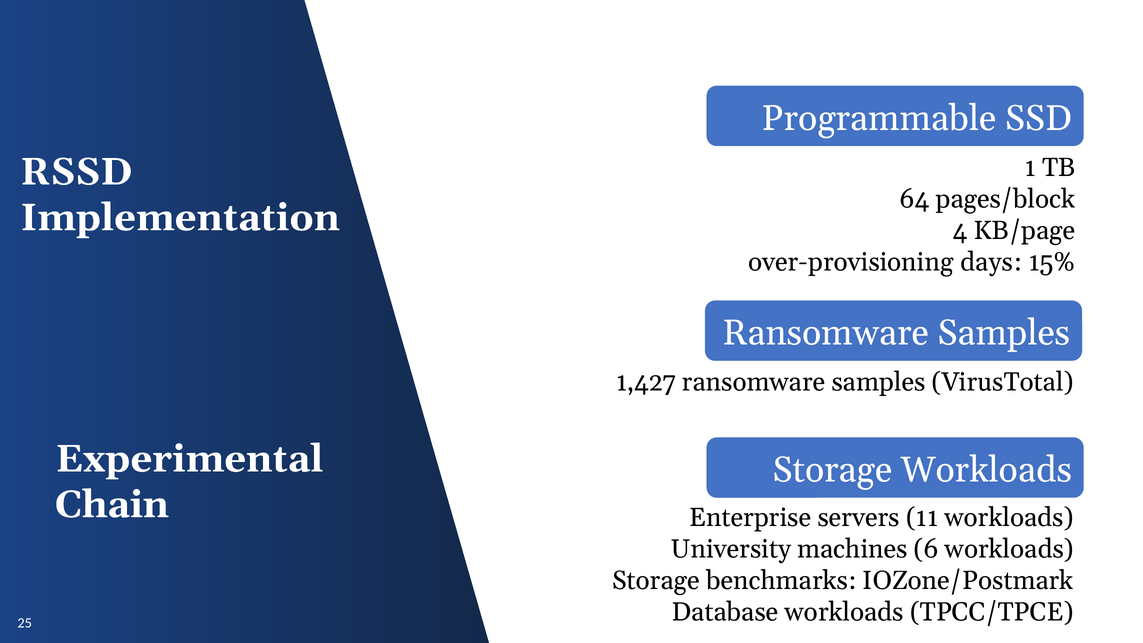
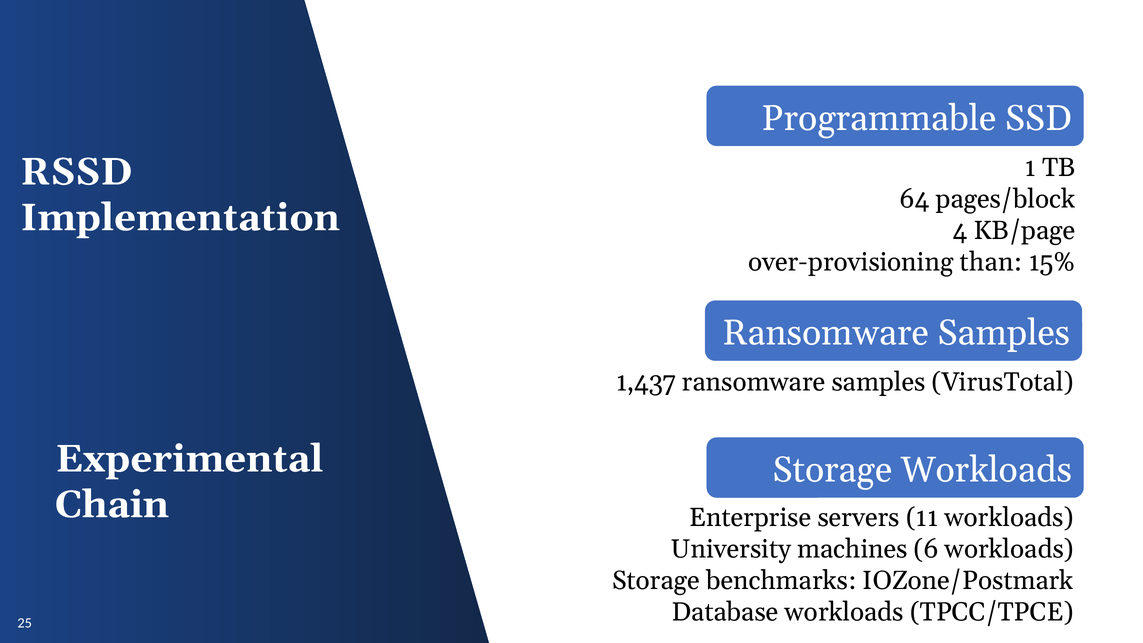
days: days -> than (991, 262)
1,427: 1,427 -> 1,437 (646, 382)
